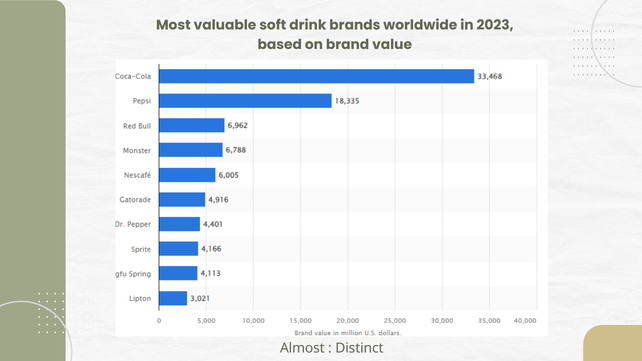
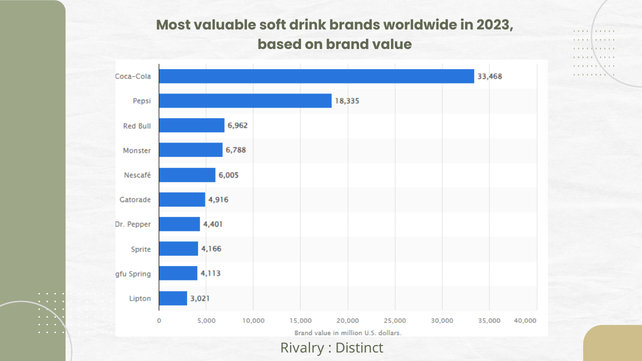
Almost: Almost -> Rivalry (302, 348)
